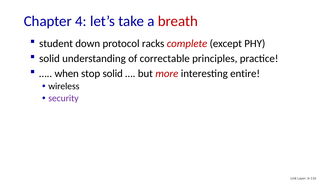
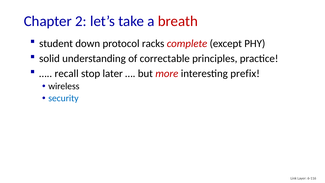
4: 4 -> 2 (81, 21)
when: when -> recall (67, 74)
stop solid: solid -> later (113, 74)
entire: entire -> prefix (245, 74)
security colour: purple -> blue (63, 98)
